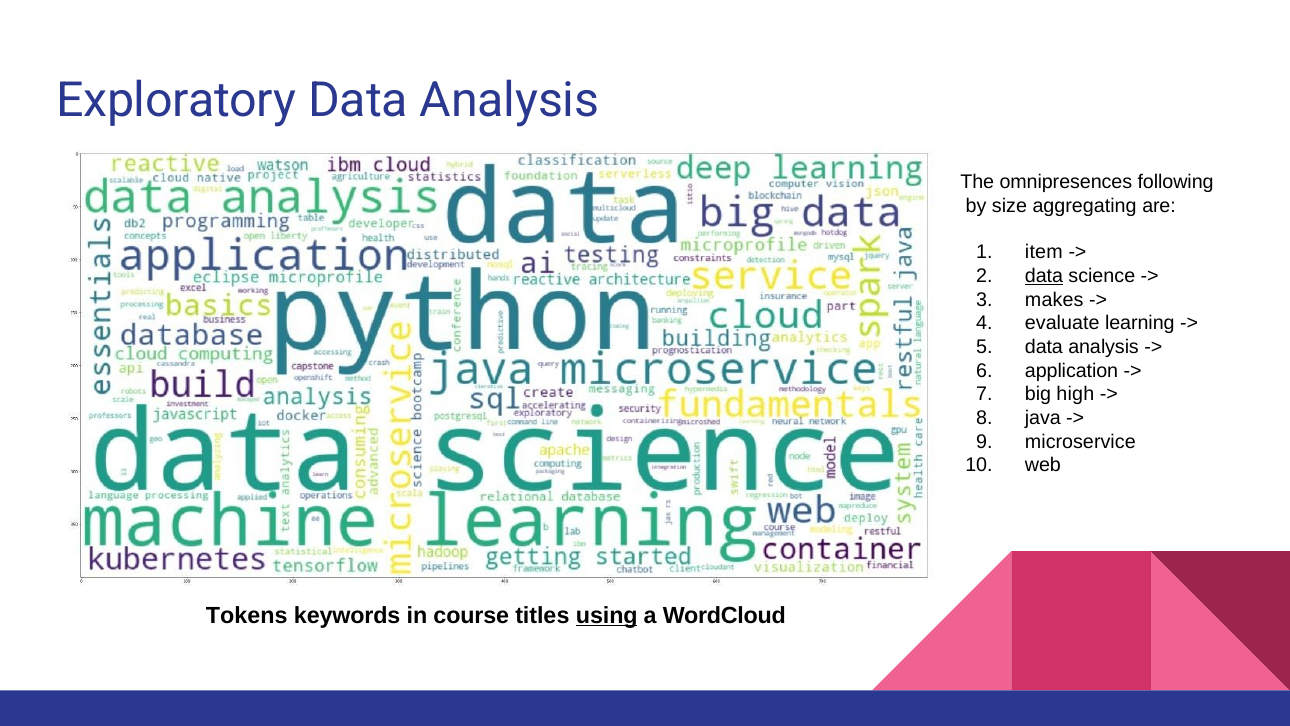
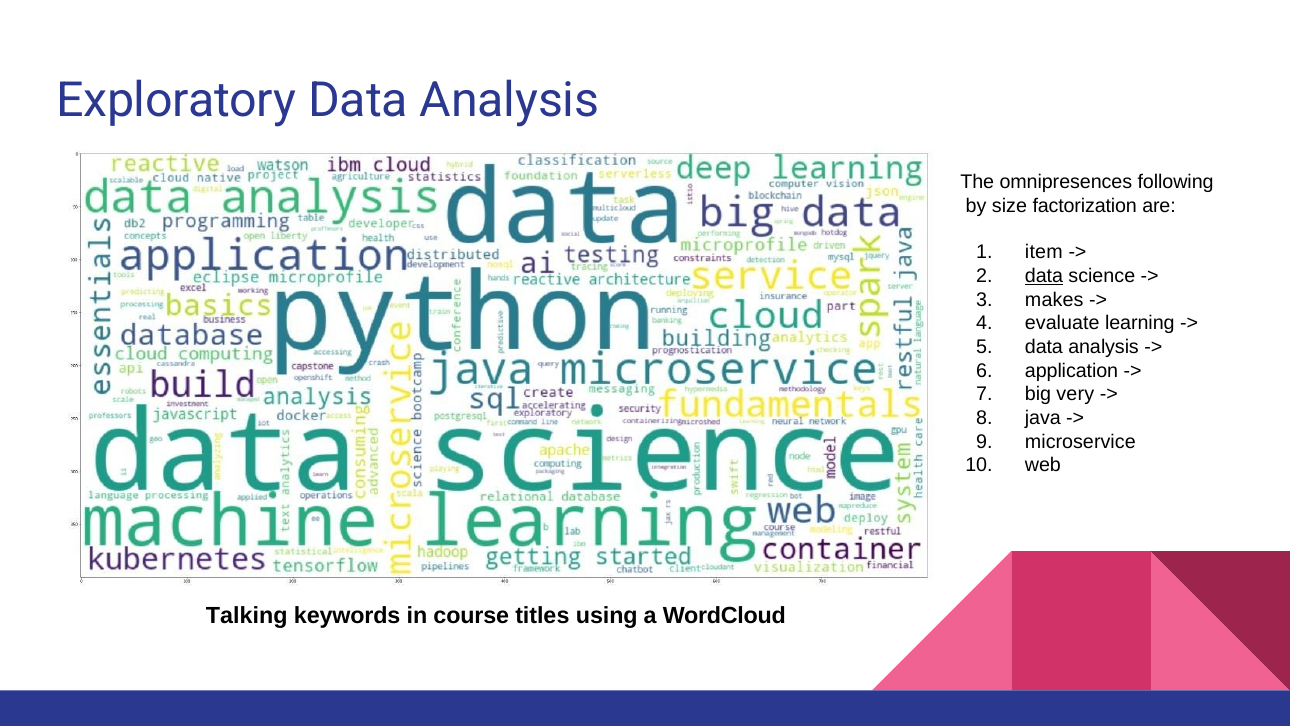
aggregating: aggregating -> factorization (1085, 206)
high: high -> very (1075, 394)
Tokens: Tokens -> Talking (247, 615)
using underline: present -> none (607, 615)
